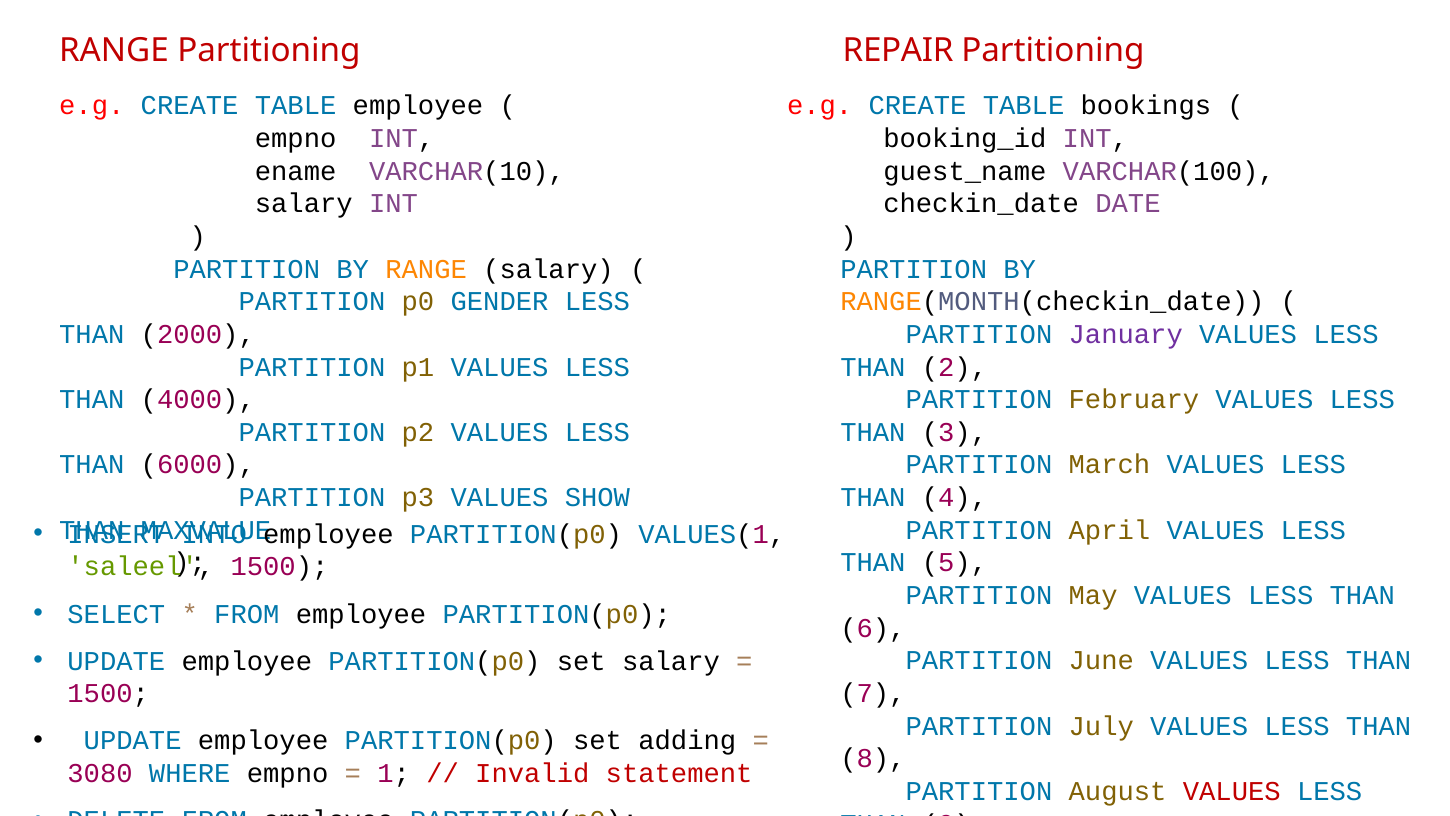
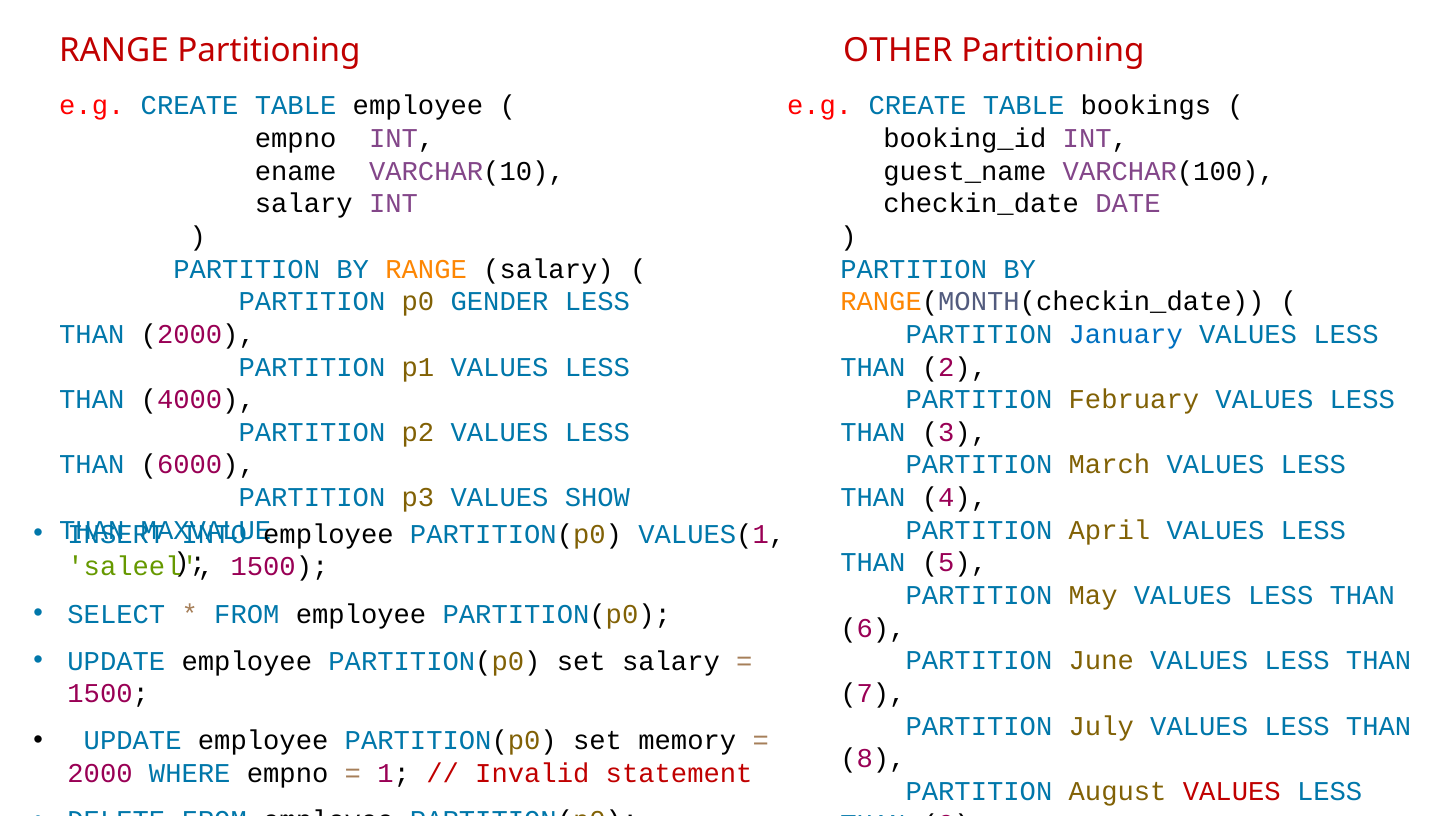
REPAIR: REPAIR -> OTHER (898, 50)
January colour: purple -> blue (1126, 334)
adding: adding -> memory (687, 741)
3080: 3080 -> 2000 (100, 773)
